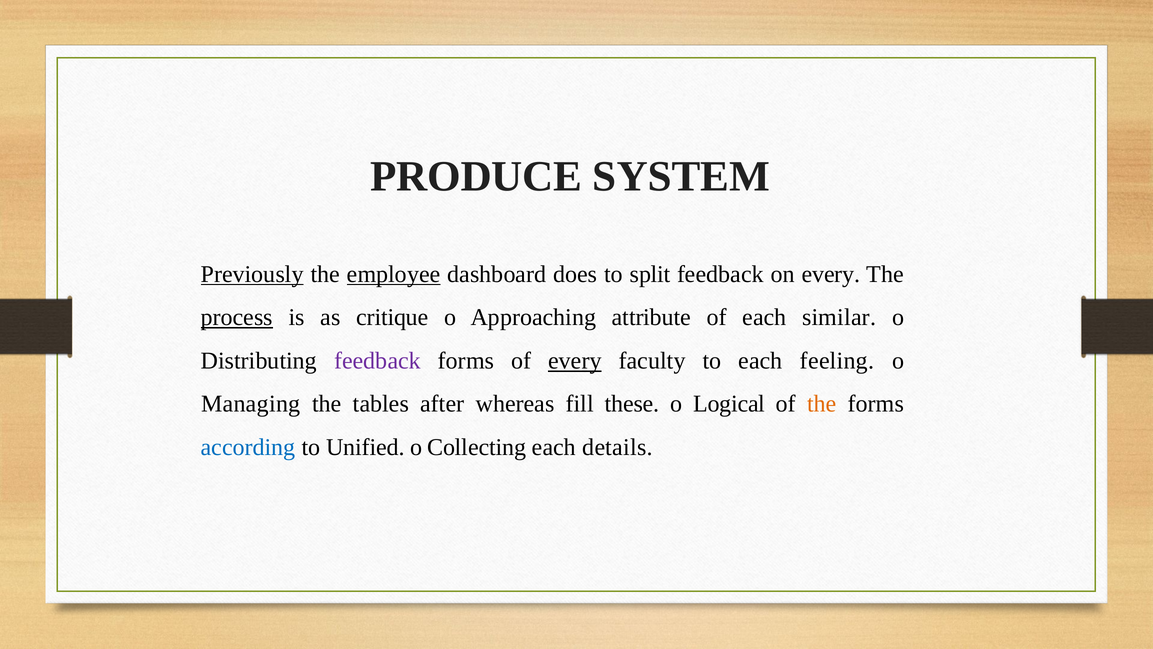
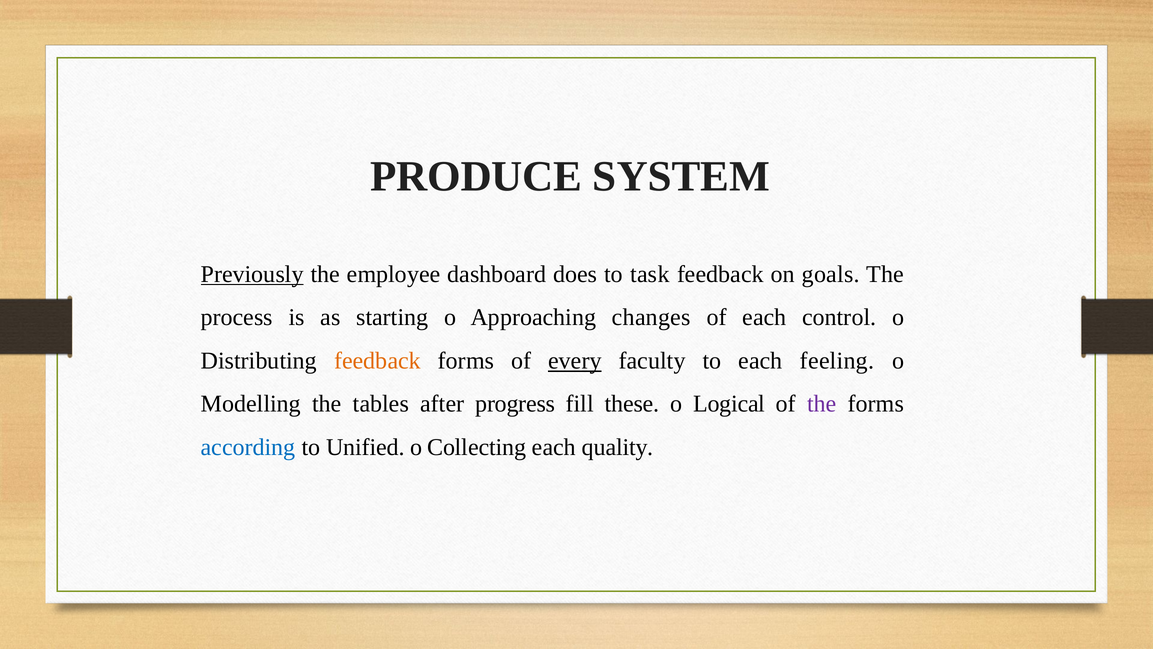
employee underline: present -> none (394, 274)
split: split -> task (650, 274)
on every: every -> goals (831, 274)
process underline: present -> none (237, 317)
critique: critique -> starting (392, 317)
attribute: attribute -> changes (651, 317)
similar: similar -> control (839, 317)
feedback colour: purple -> orange (377, 360)
Managing: Managing -> Modelling (251, 404)
whereas: whereas -> progress (515, 404)
the colour: orange -> purple (822, 404)
details: details -> quality (618, 447)
